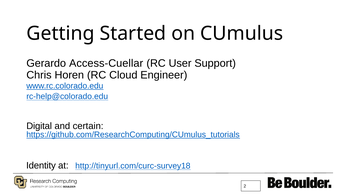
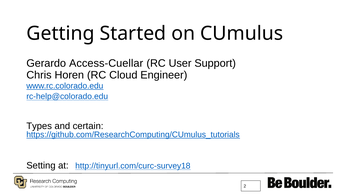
Digital: Digital -> Types (39, 126)
Identity: Identity -> Setting (41, 165)
